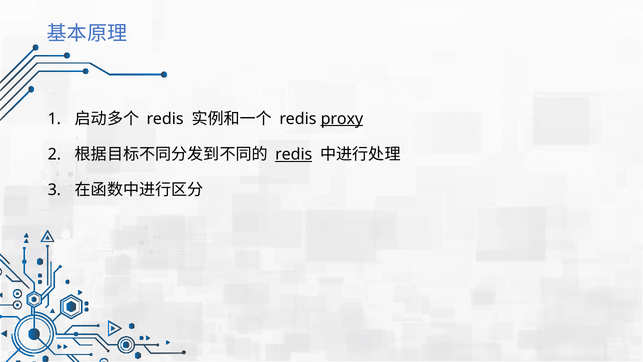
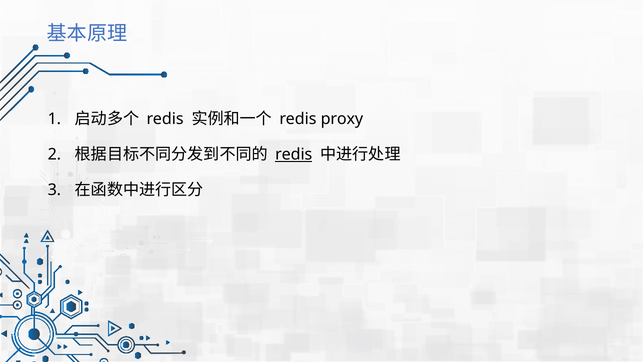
proxy underline: present -> none (342, 119)
